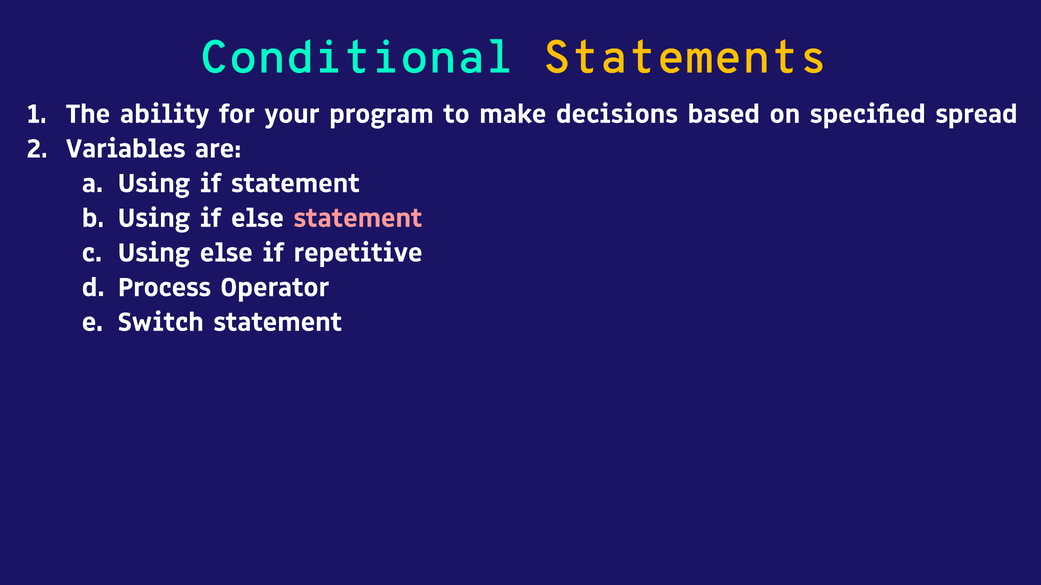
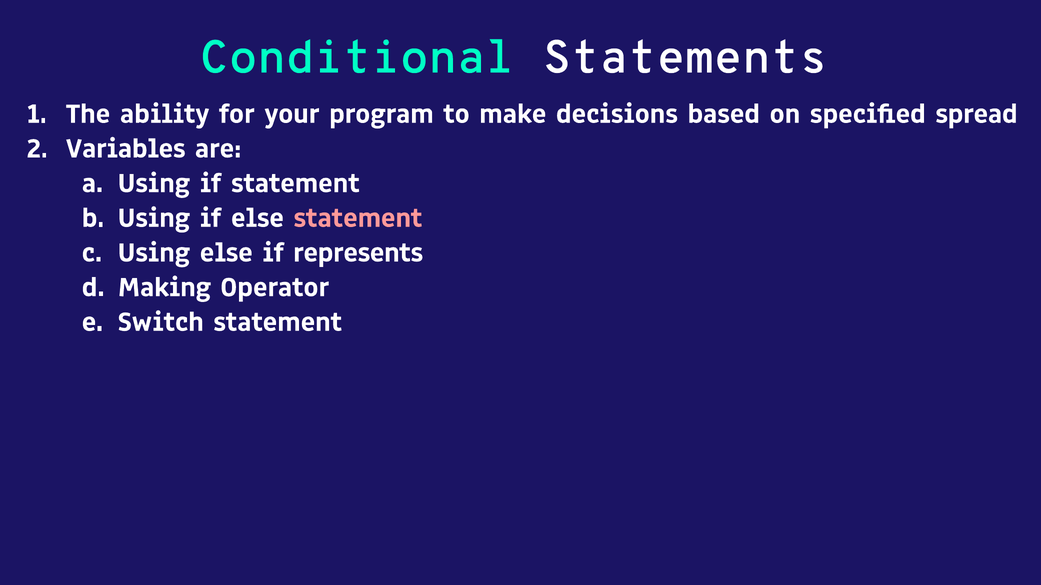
Statements colour: yellow -> white (685, 57)
repetitive: repetitive -> represents (358, 252)
Process: Process -> Making (164, 287)
